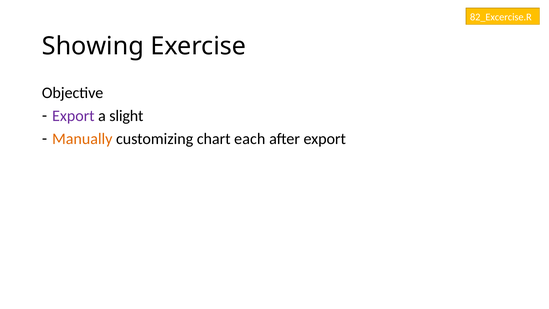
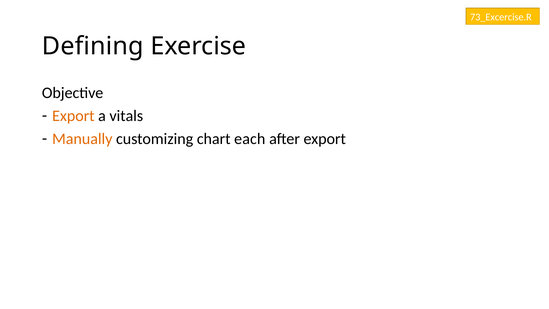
82_Excercise.R: 82_Excercise.R -> 73_Excercise.R (501, 17)
Showing: Showing -> Defining (93, 46)
Export colour: purple -> orange (73, 116)
slight: slight -> vitals (126, 116)
